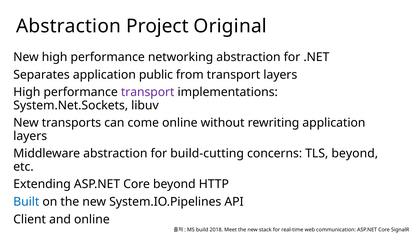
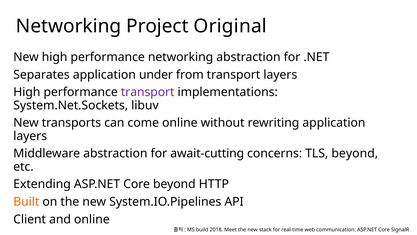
Abstraction: Abstraction -> Networking (69, 26)
public: public -> under (156, 75)
build-cutting: build-cutting -> await-cutting (207, 153)
Built colour: blue -> orange (26, 201)
